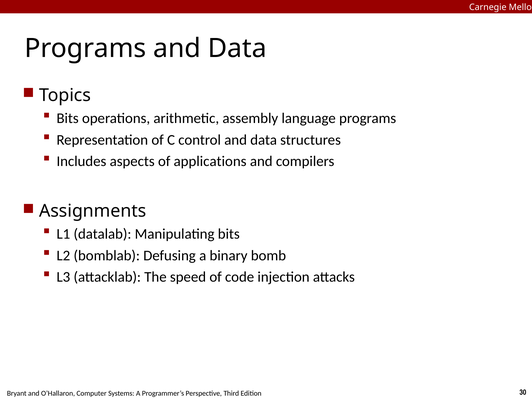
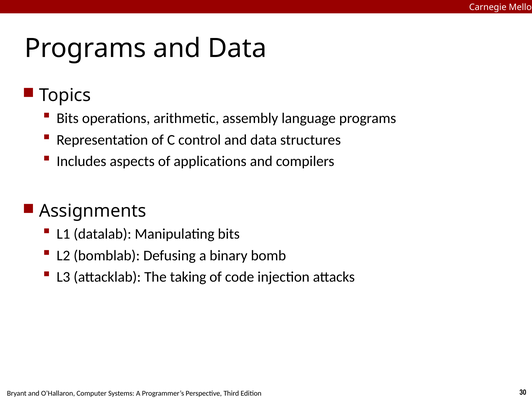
speed: speed -> taking (188, 277)
